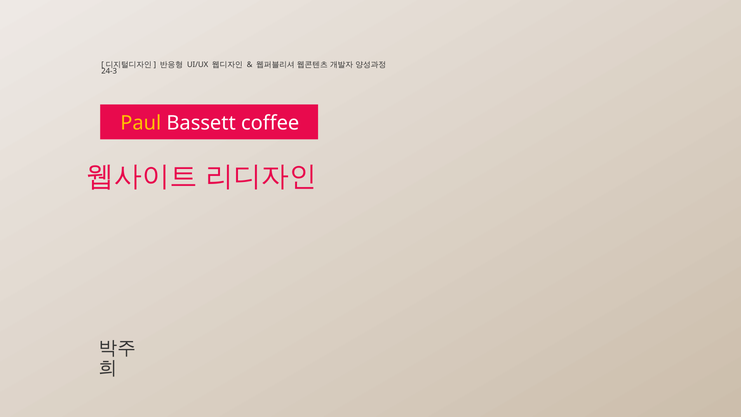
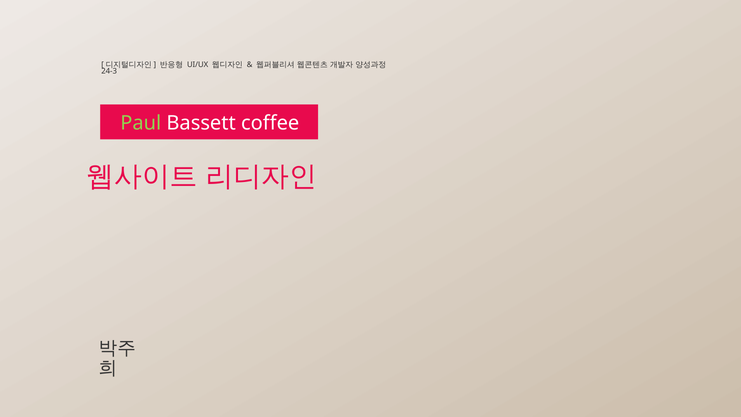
Paul colour: yellow -> light green (141, 123)
